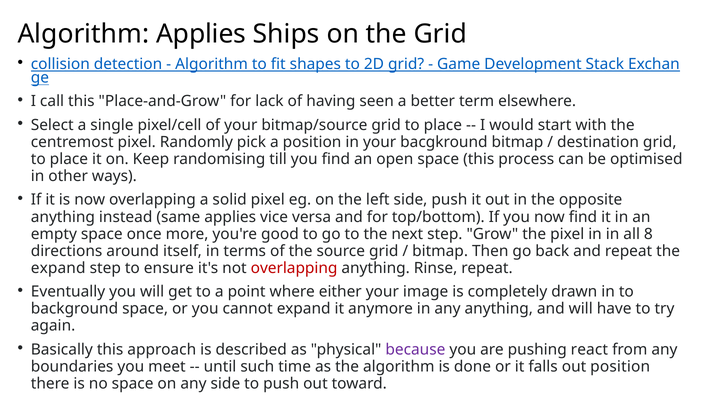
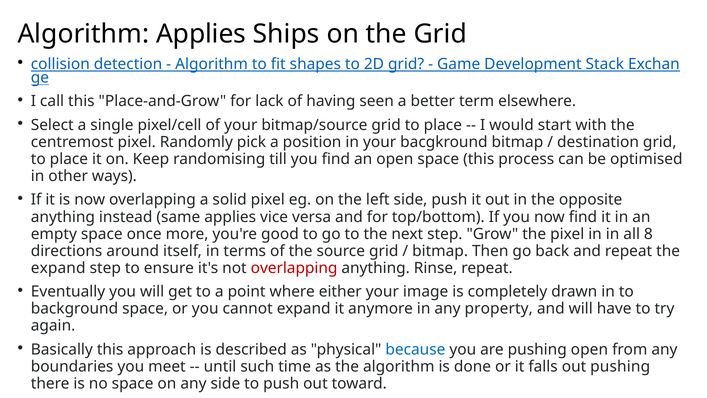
any anything: anything -> property (499, 309)
because colour: purple -> blue (415, 349)
pushing react: react -> open (589, 349)
out position: position -> pushing (620, 366)
